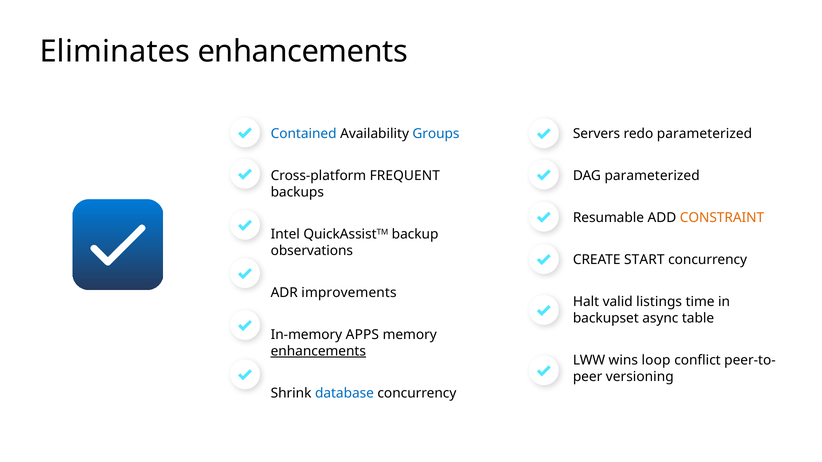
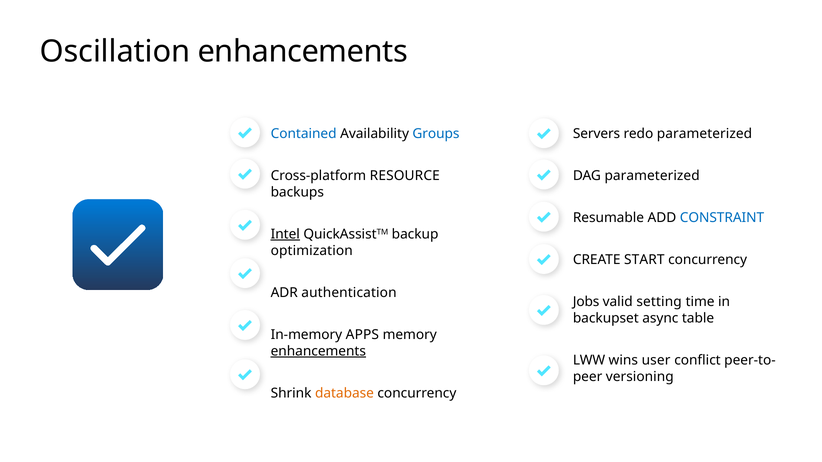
Eliminates: Eliminates -> Oscillation (115, 51)
FREQUENT: FREQUENT -> RESOURCE (405, 176)
CONSTRAINT colour: orange -> blue (722, 218)
Intel underline: none -> present (285, 234)
observations: observations -> optimization (312, 251)
improvements: improvements -> authentication (349, 293)
Halt: Halt -> Jobs (586, 302)
listings: listings -> setting (659, 302)
loop: loop -> user (656, 361)
database colour: blue -> orange (344, 394)
